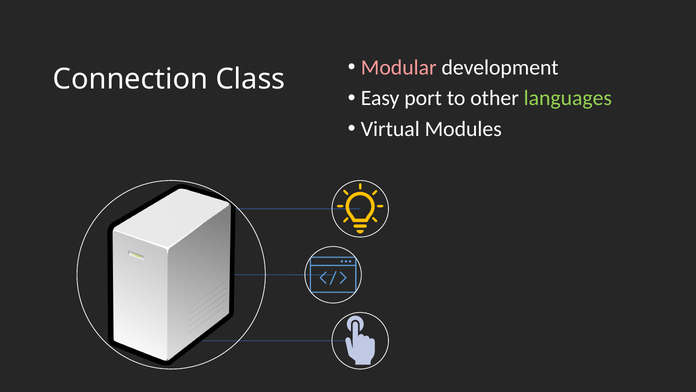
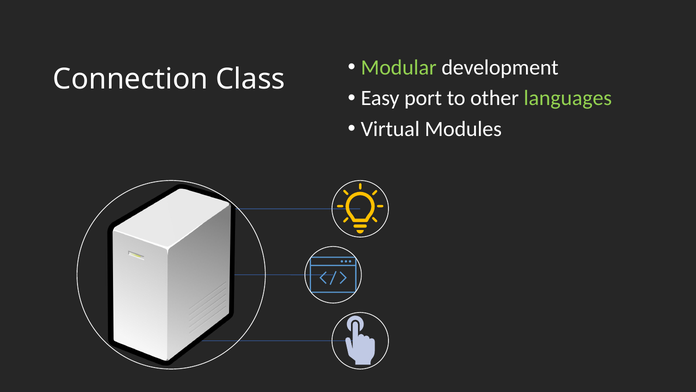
Modular colour: pink -> light green (399, 67)
